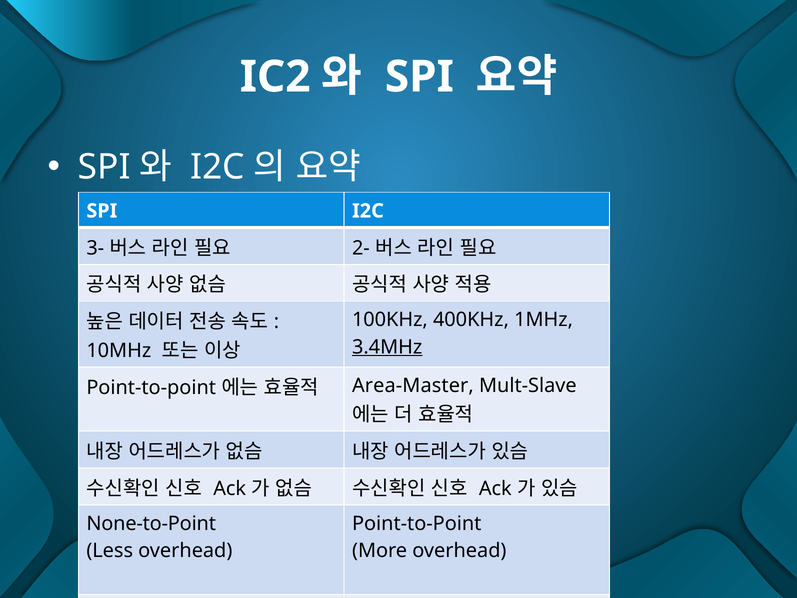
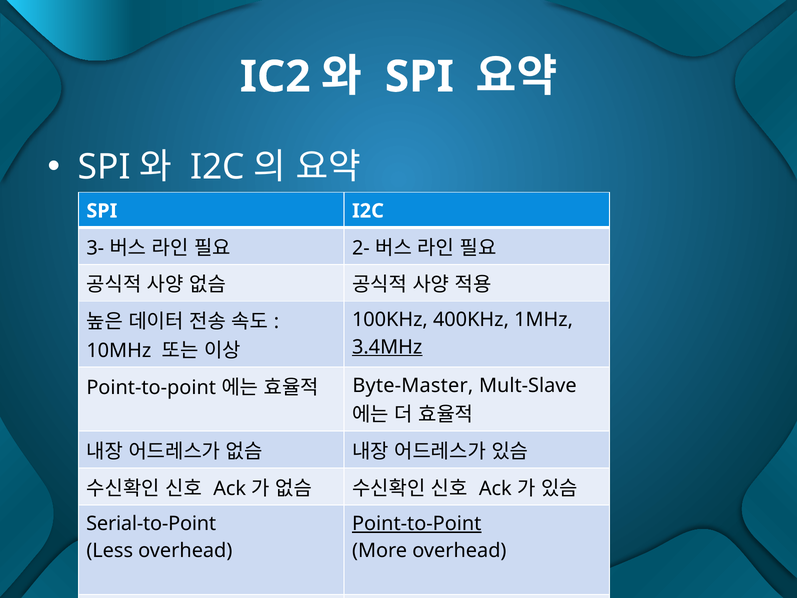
Area-Master: Area-Master -> Byte-Master (413, 386)
None-to-Point: None-to-Point -> Serial-to-Point (151, 523)
Point-to-Point underline: none -> present (417, 523)
